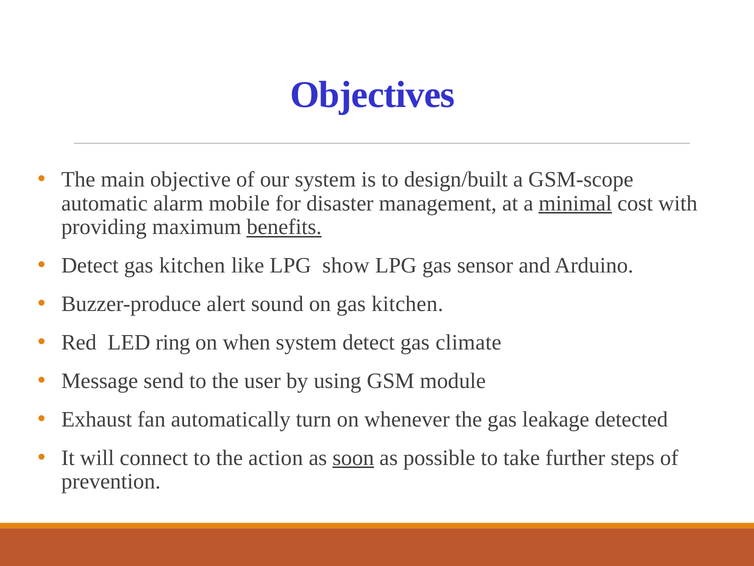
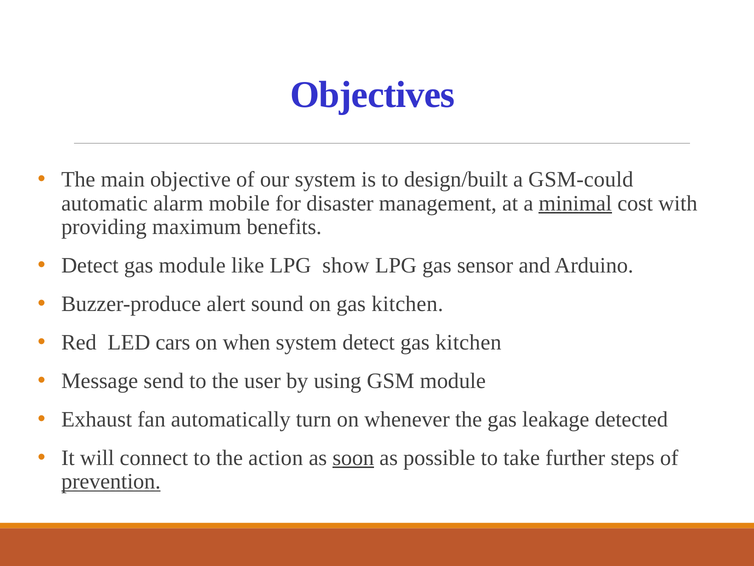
GSM-scope: GSM-scope -> GSM-could (581, 179)
benefits underline: present -> none (284, 227)
Detect gas kitchen: kitchen -> module (192, 265)
ring: ring -> cars (173, 342)
detect gas climate: climate -> kitchen (468, 342)
prevention underline: none -> present (111, 481)
